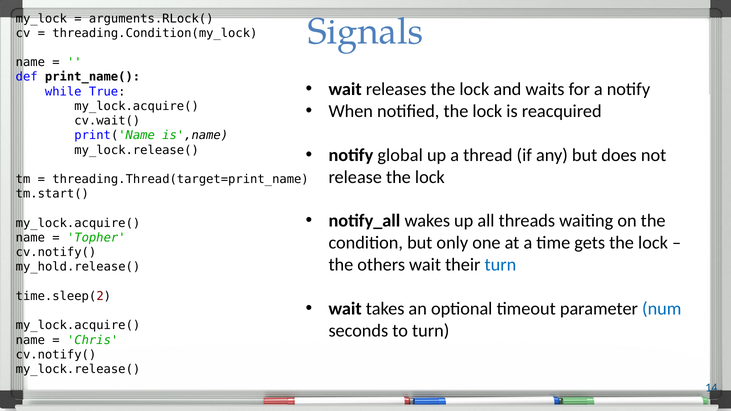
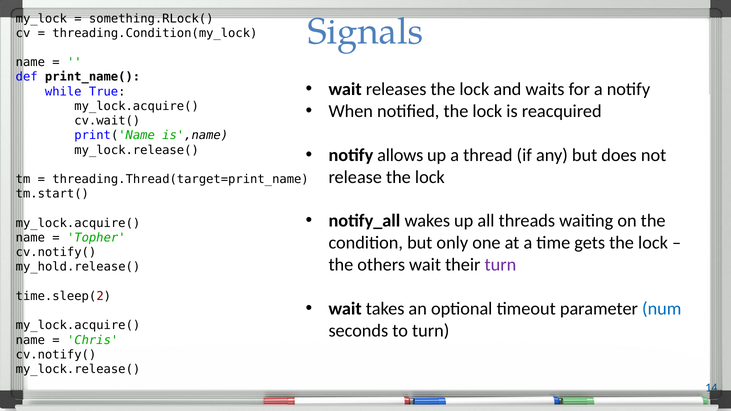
arguments.RLock(: arguments.RLock( -> something.RLock( (151, 19)
global: global -> allows (400, 155)
turn colour: blue -> purple (500, 265)
